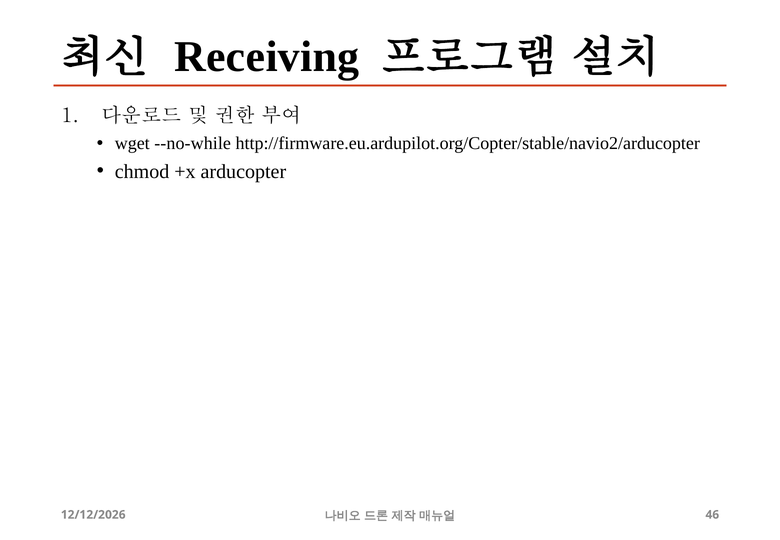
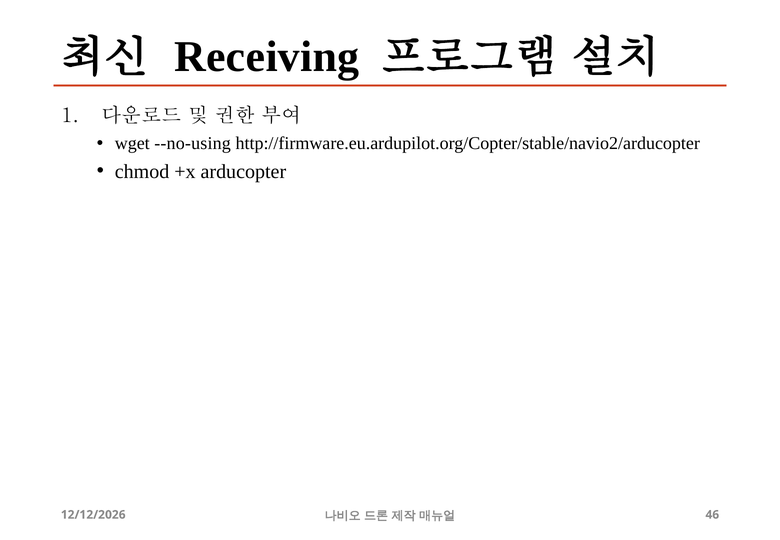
--no-while: --no-while -> --no-using (193, 144)
